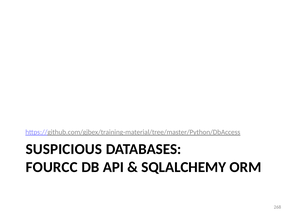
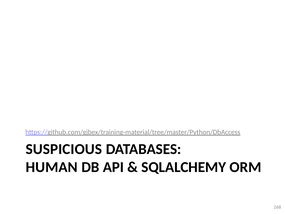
FOURCC: FOURCC -> HUMAN (52, 167)
